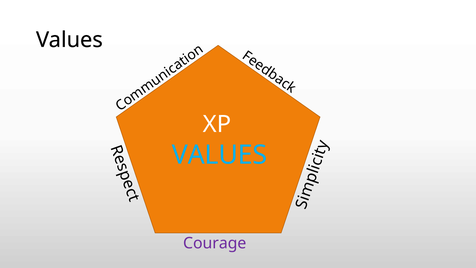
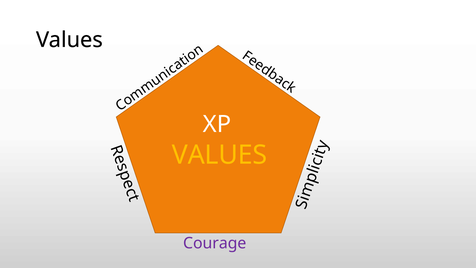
VALUES colour: light blue -> yellow (220, 155)
